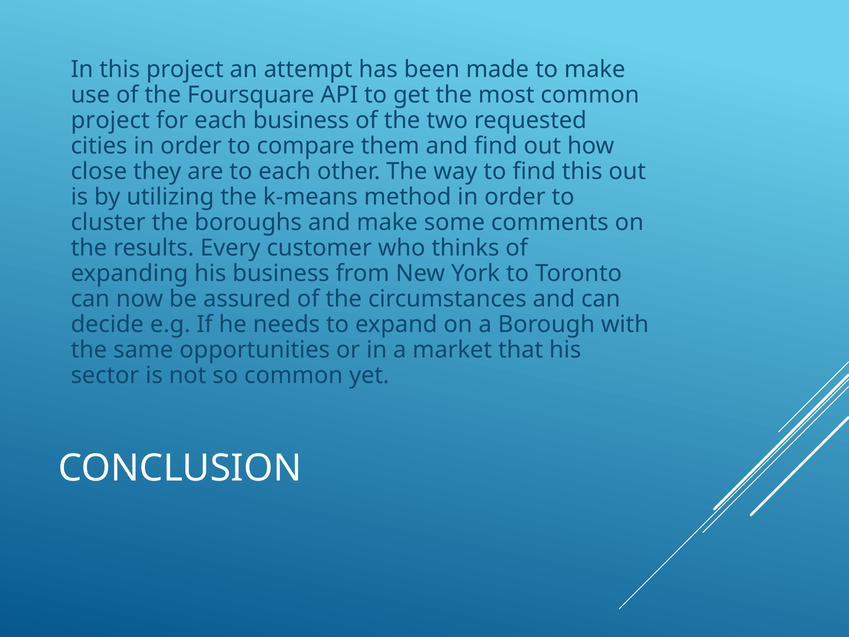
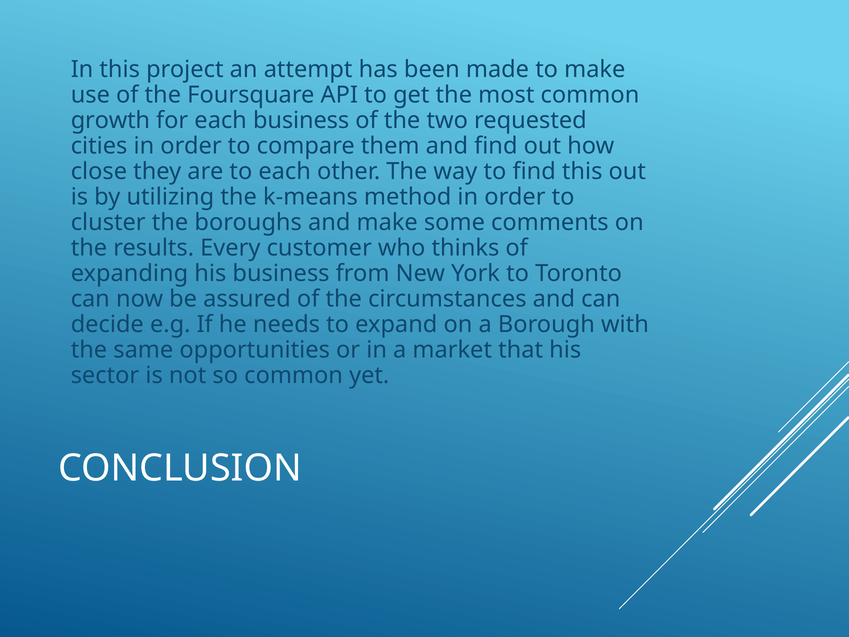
project: project -> growth (110, 120)
